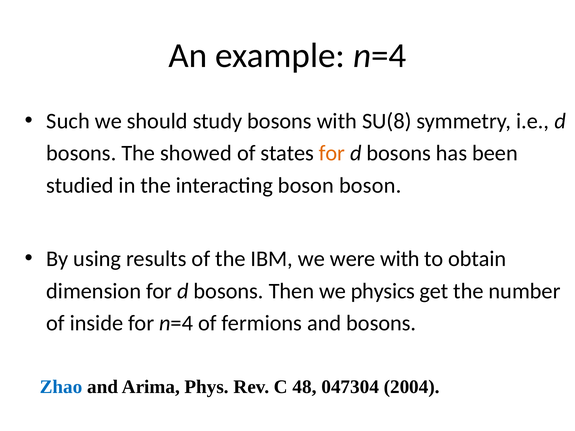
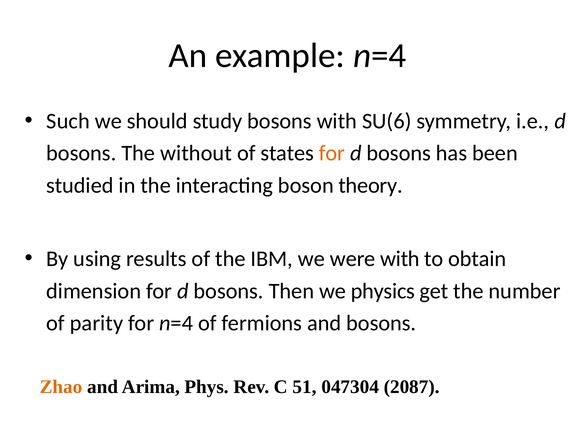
SU(8: SU(8 -> SU(6 (387, 121)
showed: showed -> without (196, 153)
boson boson: boson -> theory (371, 186)
inside: inside -> parity (96, 323)
Zhao colour: blue -> orange (61, 387)
48: 48 -> 51 (305, 387)
2004: 2004 -> 2087 (412, 387)
